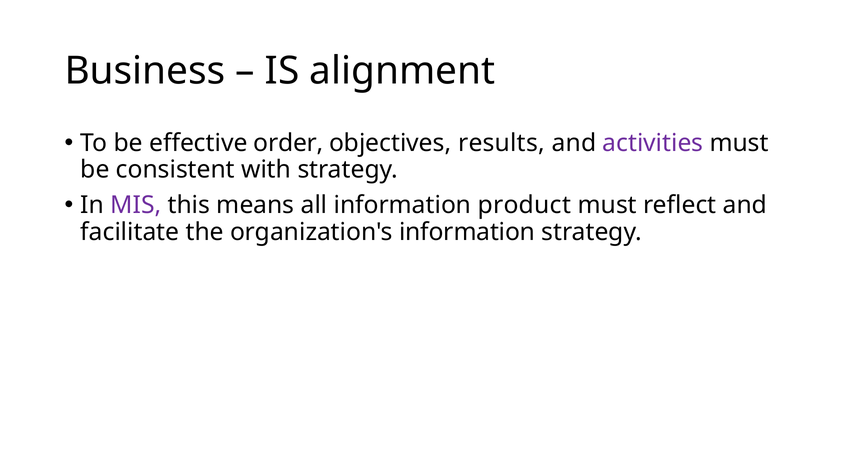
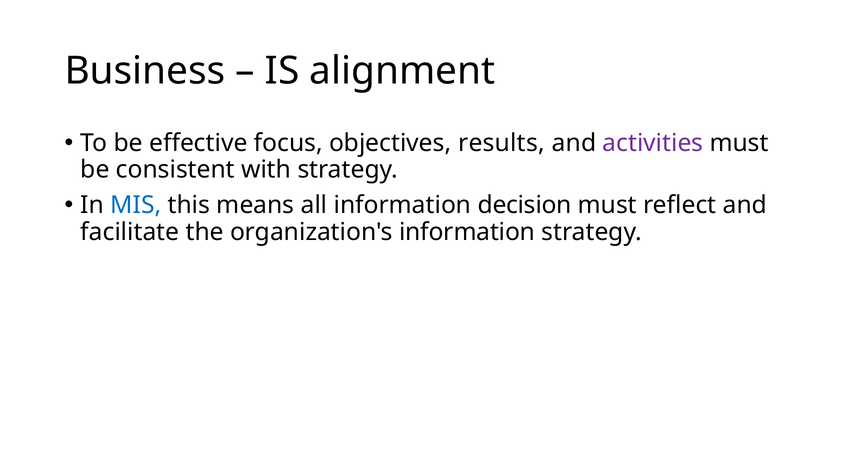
order: order -> focus (288, 143)
MIS colour: purple -> blue (136, 205)
product: product -> decision (525, 205)
